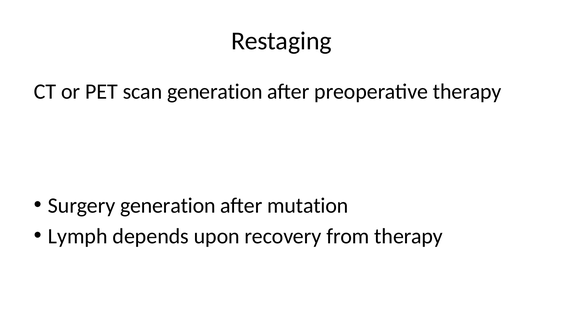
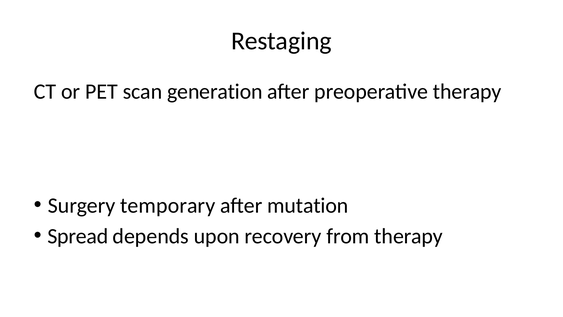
Surgery generation: generation -> temporary (168, 205)
Lymph: Lymph -> Spread (78, 236)
